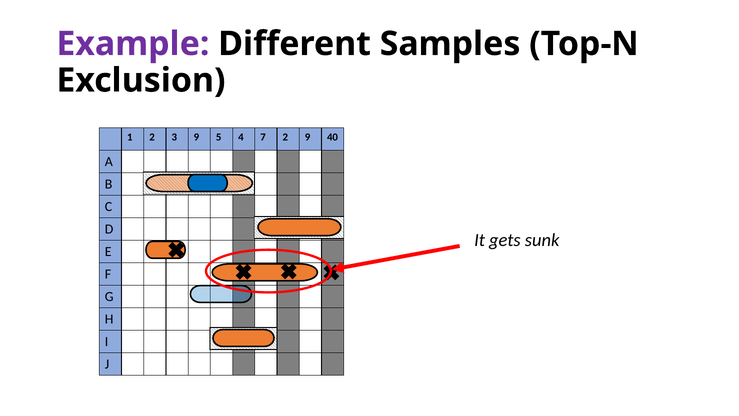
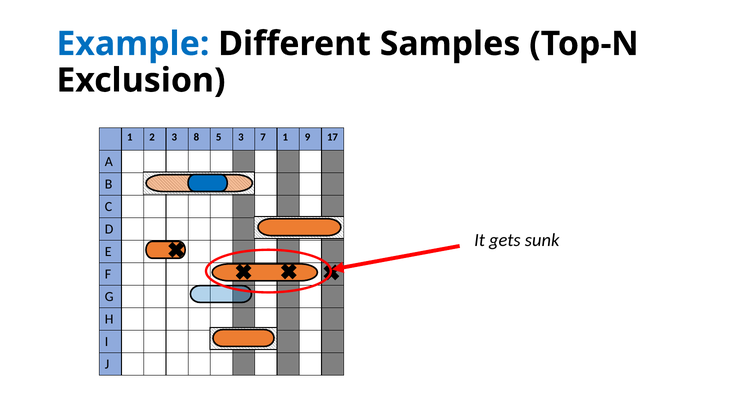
Example colour: purple -> blue (133, 44)
3 9: 9 -> 8 (196, 137)
5 4: 4 -> 3 (241, 137)
7 2: 2 -> 1 (285, 137)
40: 40 -> 17 (332, 137)
